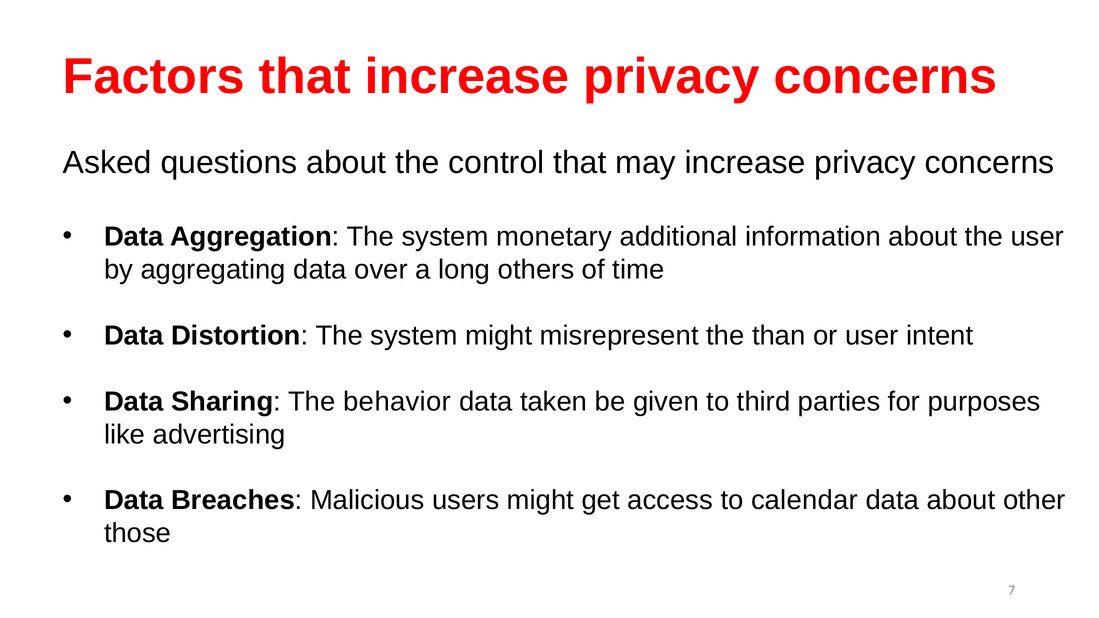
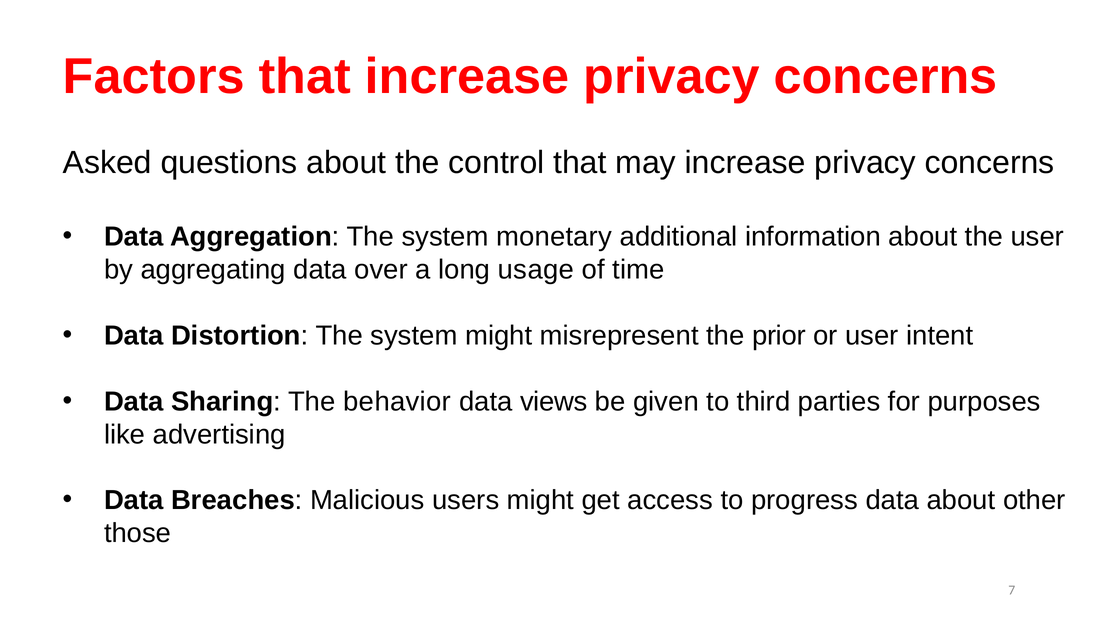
others: others -> usage (536, 270)
than: than -> prior (779, 336)
taken: taken -> views (554, 402)
calendar: calendar -> progress (805, 501)
